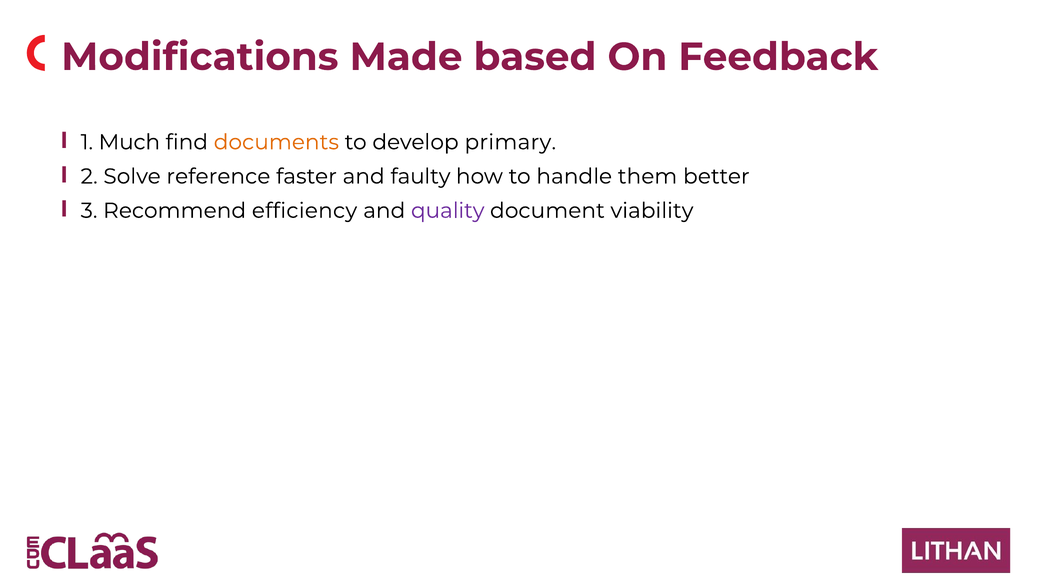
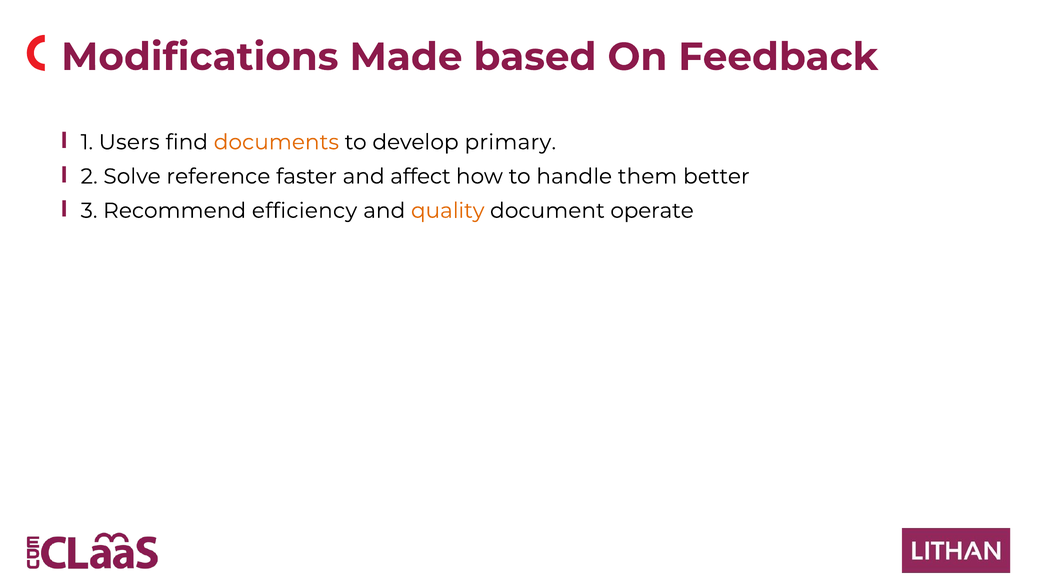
Much: Much -> Users (129, 142)
faulty: faulty -> affect (420, 176)
quality colour: purple -> orange (448, 211)
viability: viability -> operate (652, 211)
